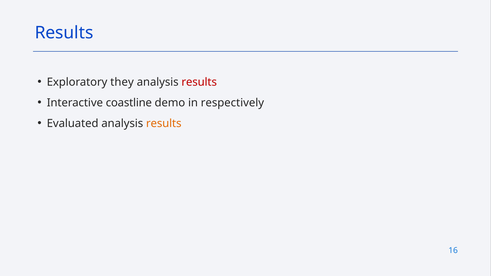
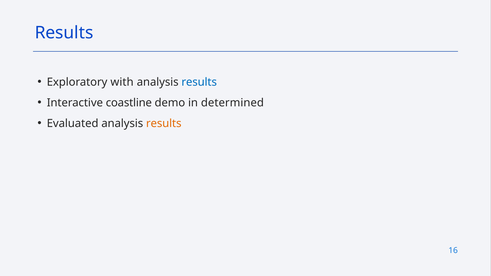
they: they -> with (122, 82)
results colour: red -> blue (199, 82)
respectively: respectively -> determined (232, 103)
